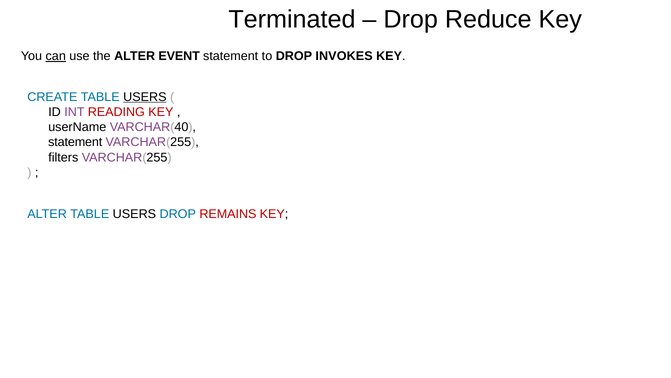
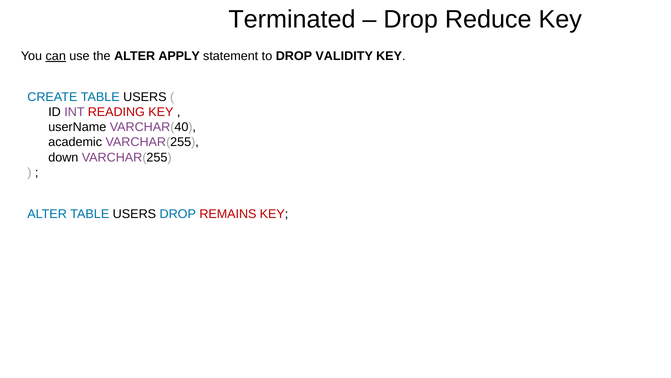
EVENT: EVENT -> APPLY (179, 56)
INVOKES: INVOKES -> VALIDITY (344, 56)
USERS underline: present -> none (145, 97)
statement: statement -> academic (75, 142)
filters: filters -> down (63, 157)
